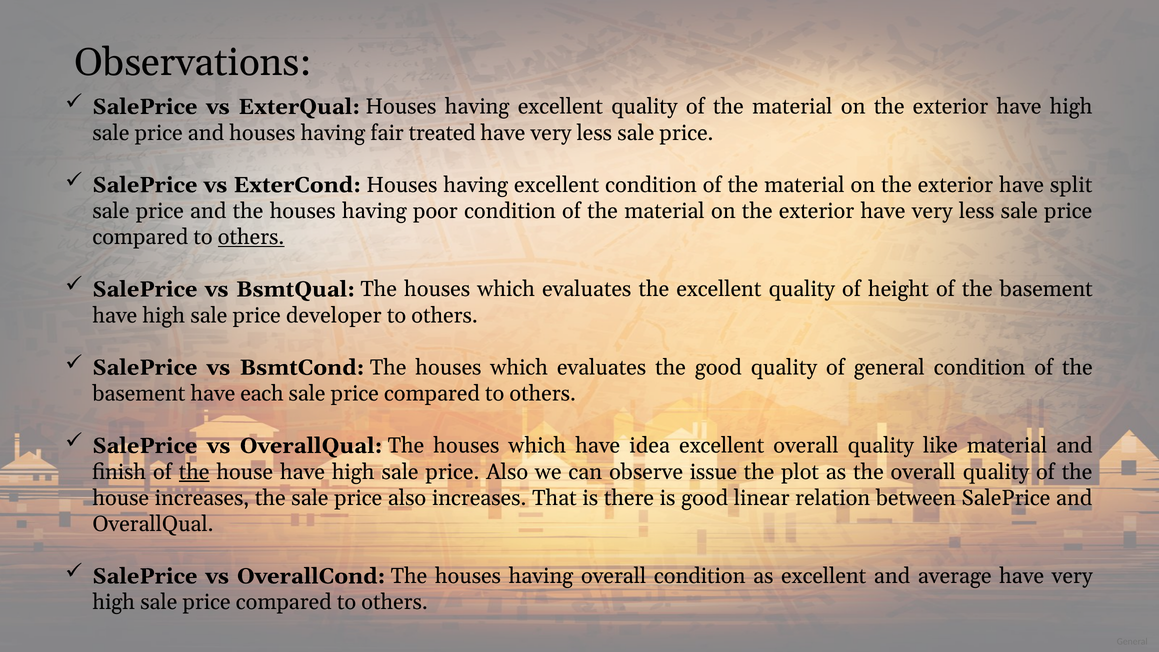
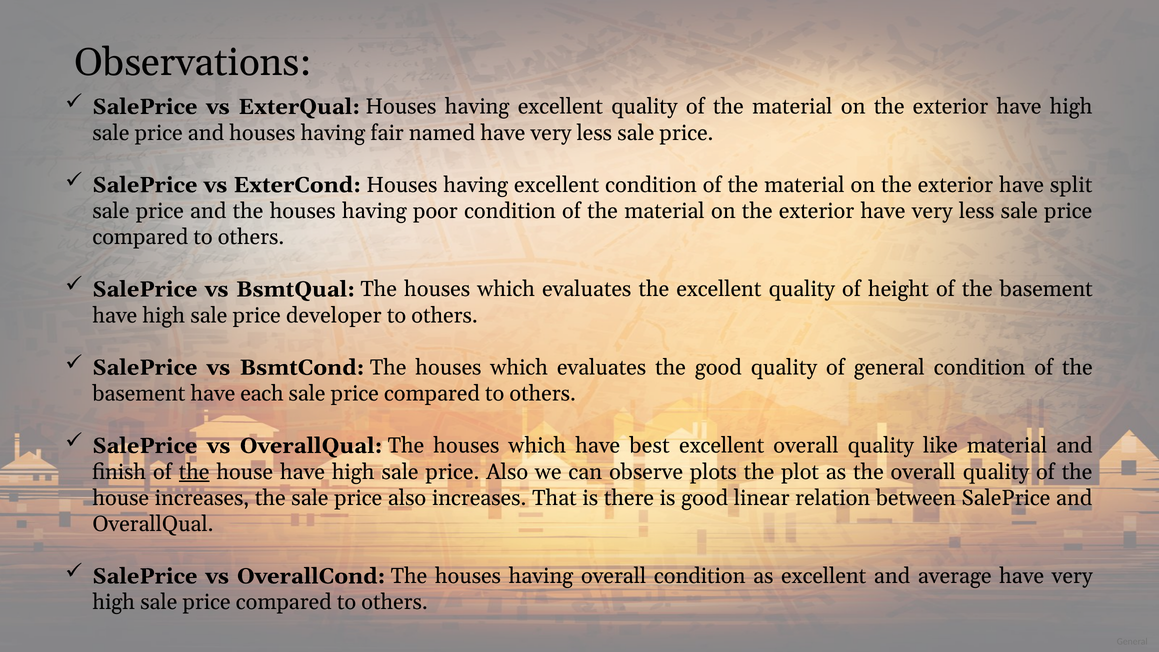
treated: treated -> named (442, 133)
others underline: present -> none (251, 237)
idea: idea -> best (650, 446)
issue: issue -> plots (713, 472)
